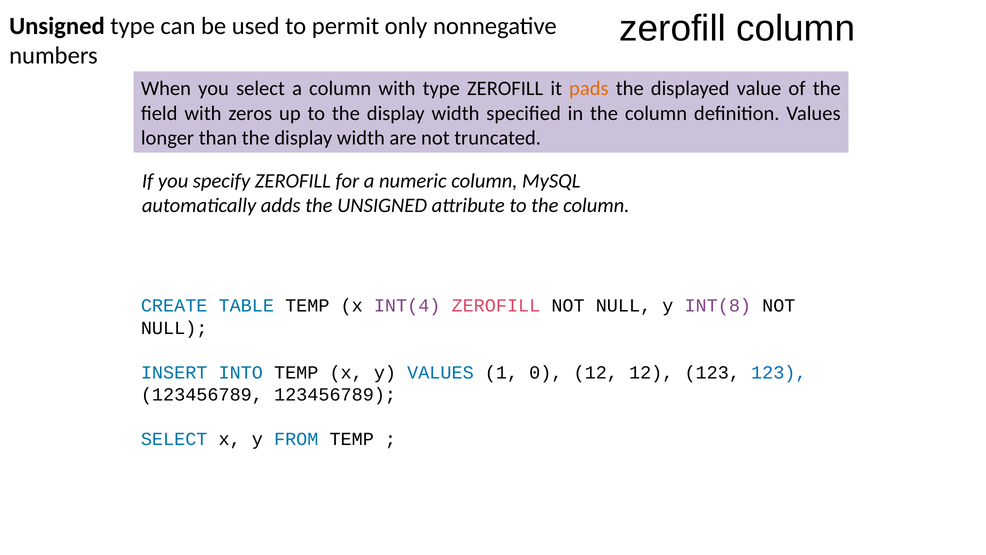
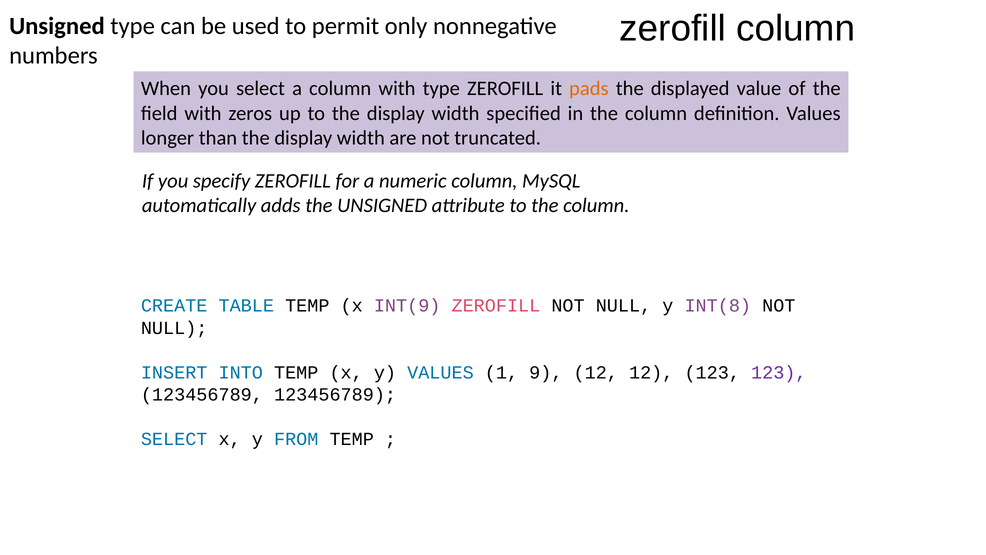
INT(4: INT(4 -> INT(9 (407, 306)
0: 0 -> 9 (546, 372)
123 colour: blue -> purple (779, 372)
